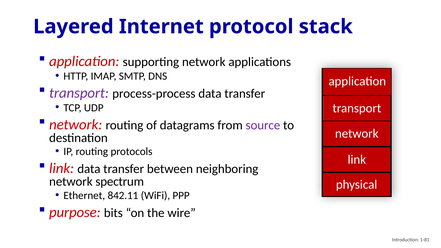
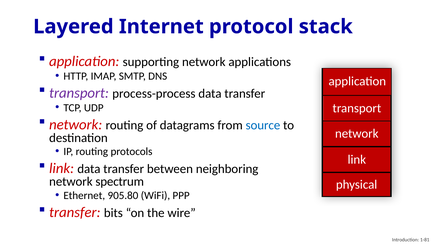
source colour: purple -> blue (263, 125)
842.11: 842.11 -> 905.80 (123, 196)
purpose: purpose -> transfer (75, 212)
